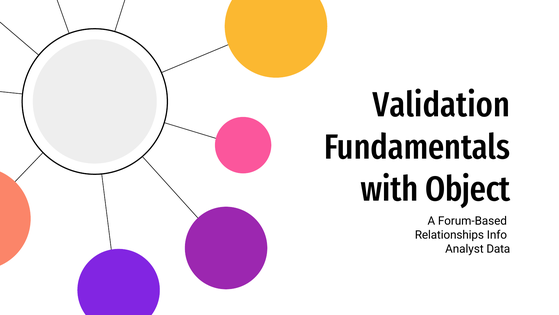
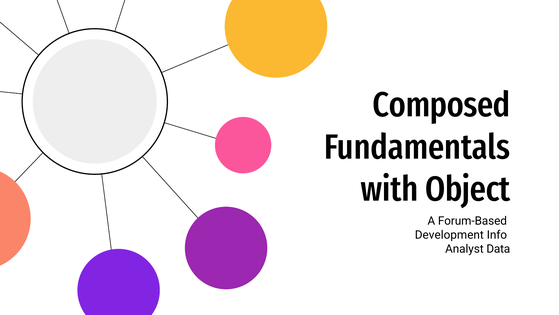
Validation: Validation -> Composed (441, 105)
Relationships: Relationships -> Development (449, 235)
